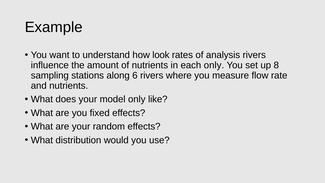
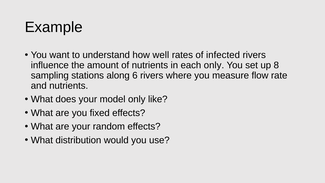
look: look -> well (161, 55)
analysis: analysis -> infected (223, 55)
